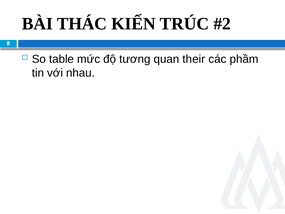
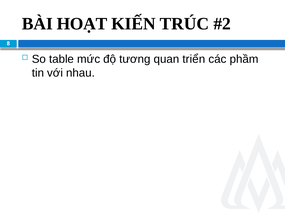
THÁC: THÁC -> HOẠT (82, 24)
their: their -> triển (194, 59)
